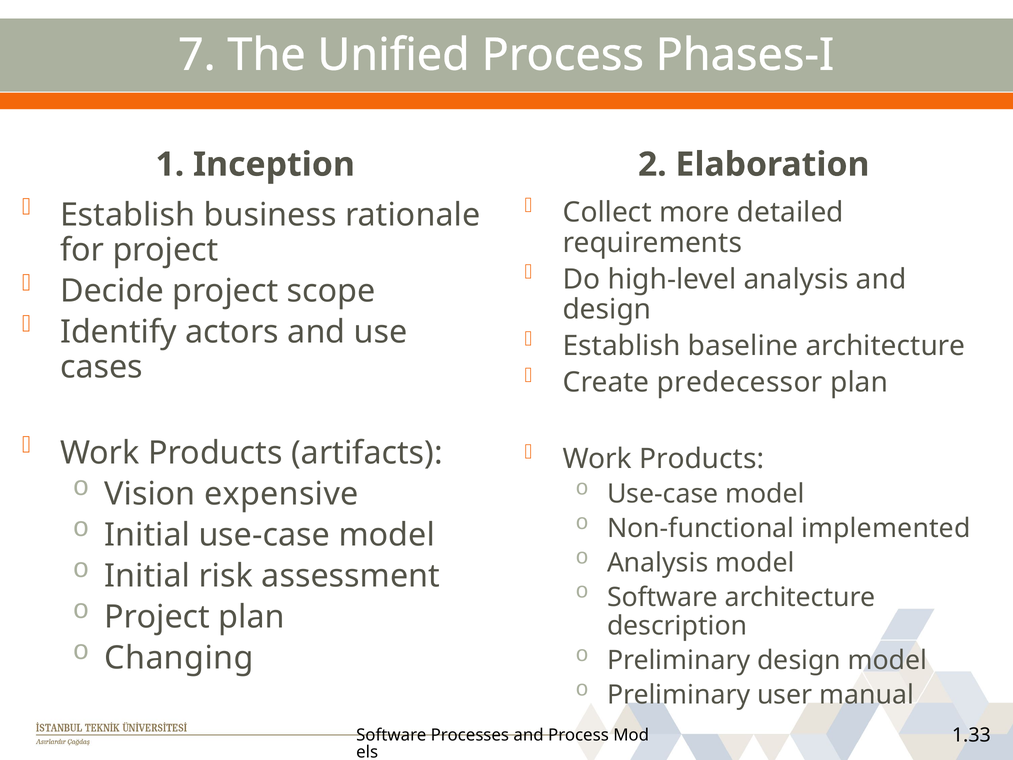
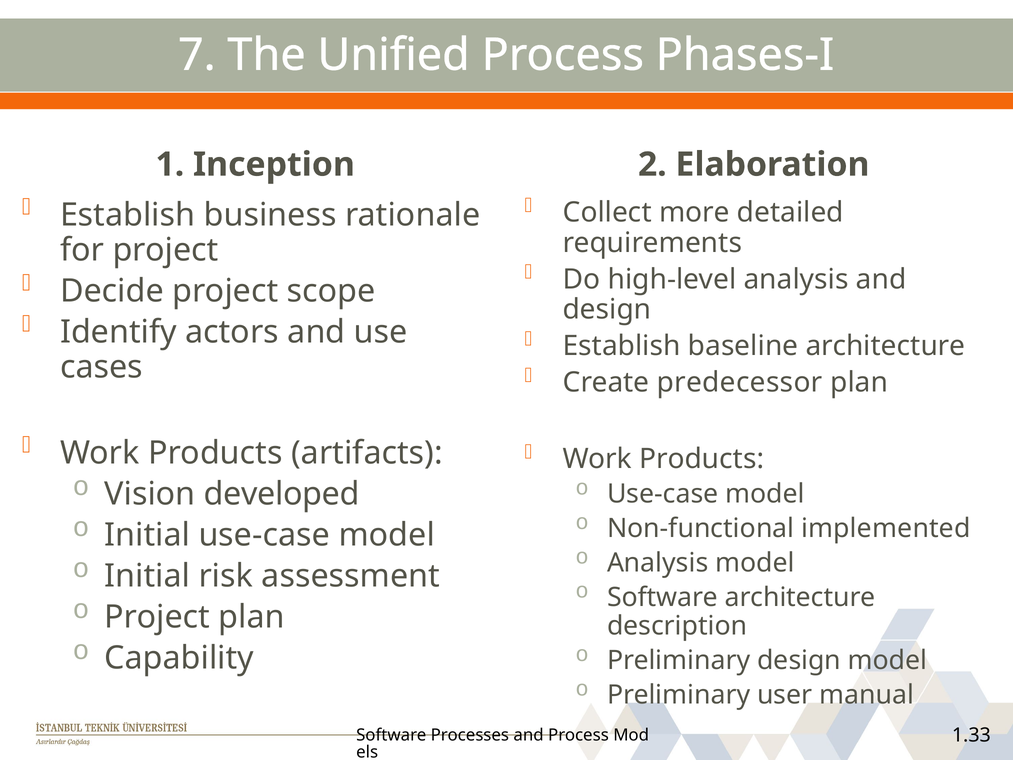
expensive: expensive -> developed (282, 494)
Changing: Changing -> Capability (179, 658)
